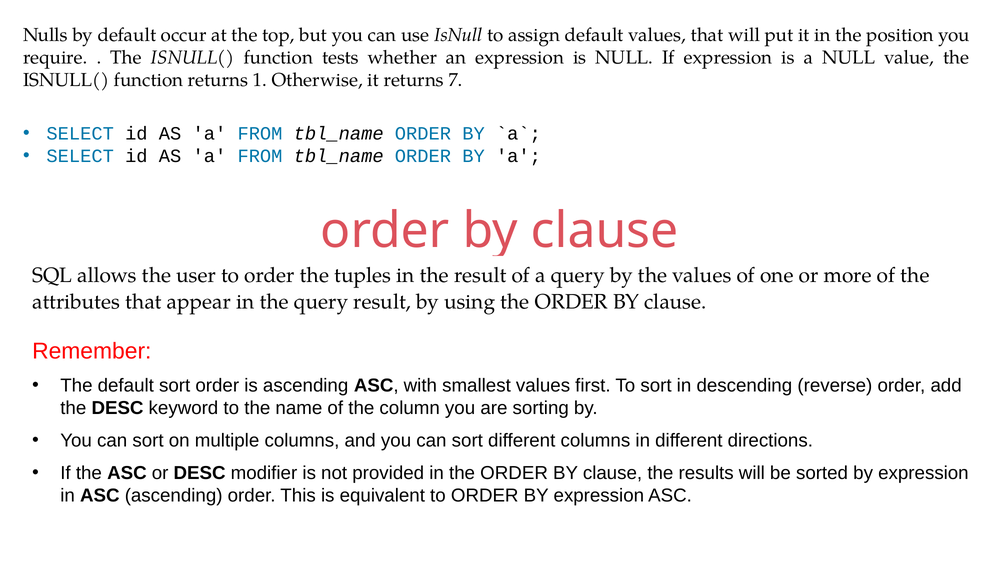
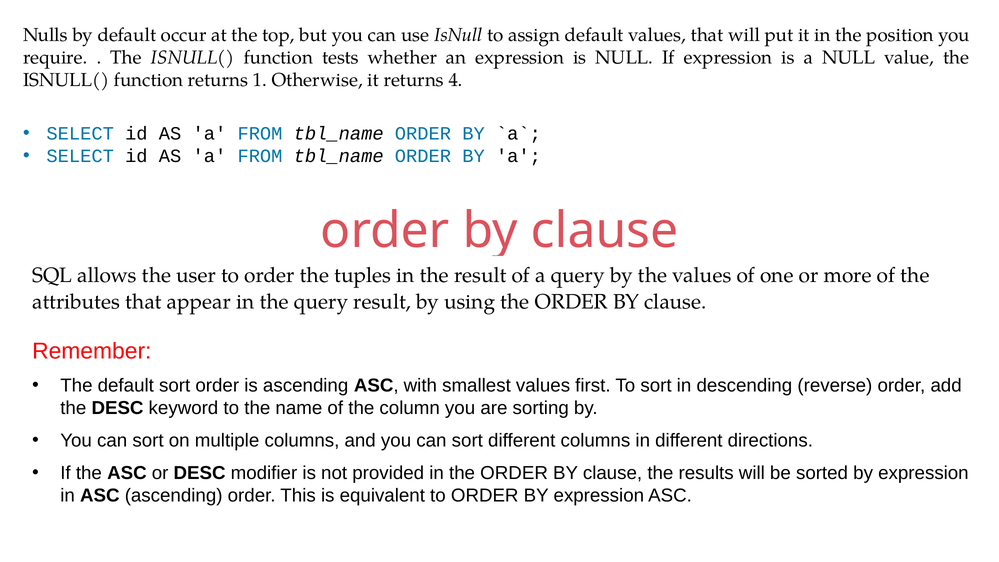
7: 7 -> 4 (456, 80)
